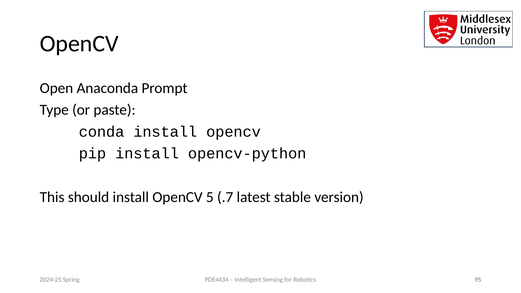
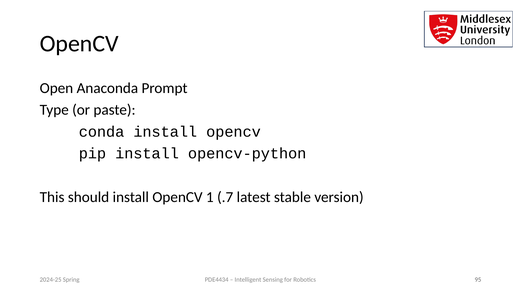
5: 5 -> 1 (210, 197)
